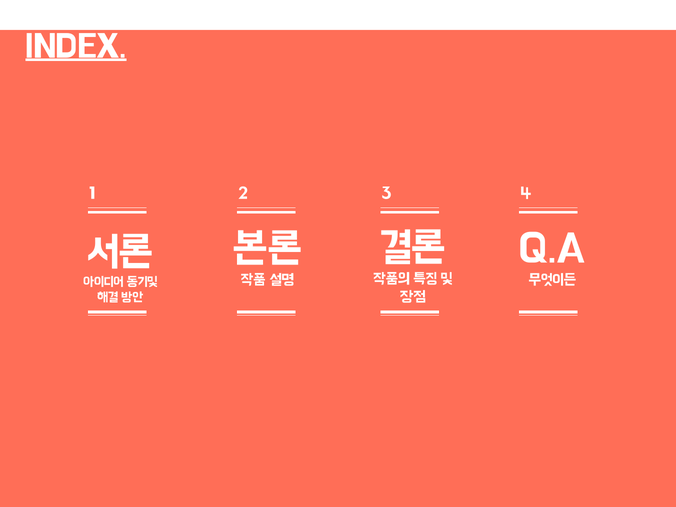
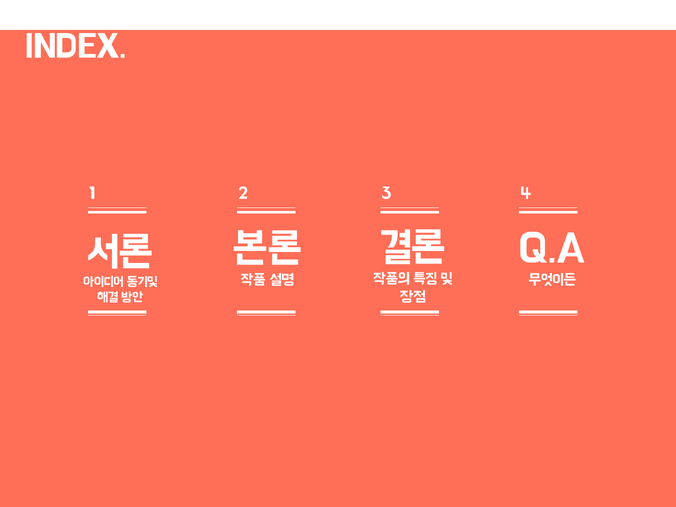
INDEX underline: present -> none (76, 45)
